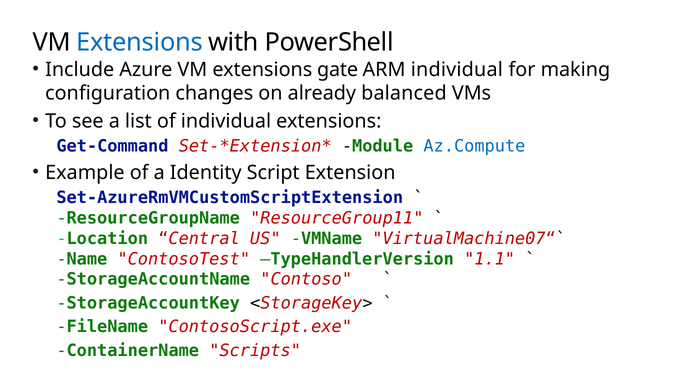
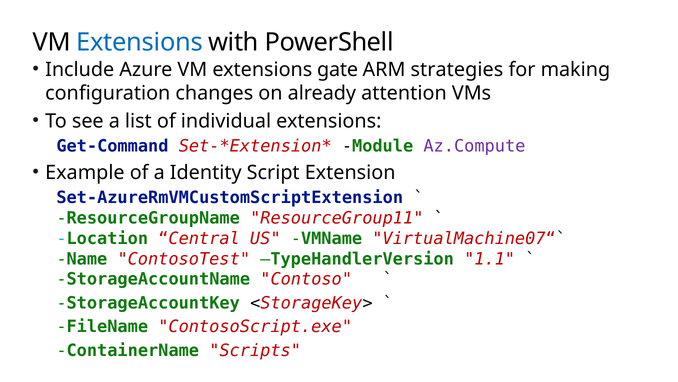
ARM individual: individual -> strategies (457, 69)
balanced: balanced -> attention (404, 93)
Az.Compute colour: blue -> purple (474, 146)
